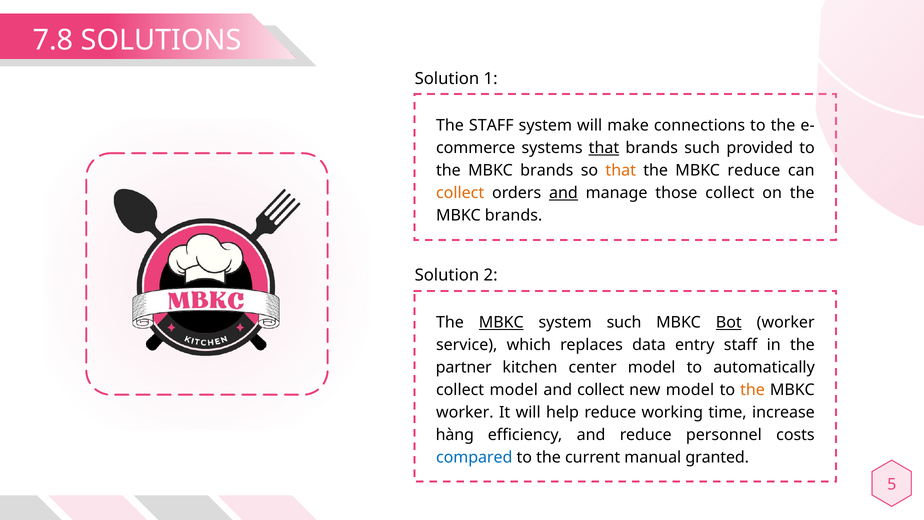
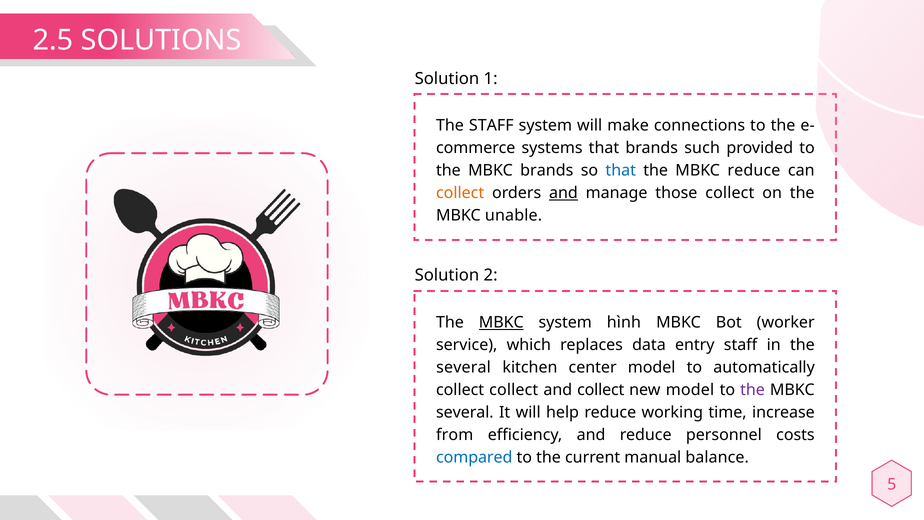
7.8: 7.8 -> 2.5 (53, 40)
that underline: present -> none (604, 148)
that colour: orange -> blue (621, 170)
brands: brands -> unable (514, 215)
system such: such -> hình (624, 322)
Bot underline: present -> none (729, 322)
partner: partner -> several (464, 367)
collect model: model -> collect (514, 390)
the colour: orange -> purple (753, 390)
worker: worker -> several (465, 412)
hàng: hàng -> from (455, 435)
granted: granted -> balance (717, 457)
